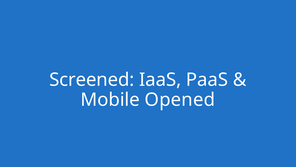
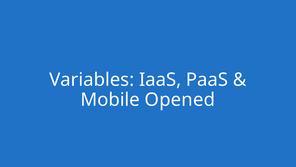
Screened: Screened -> Variables (92, 80)
